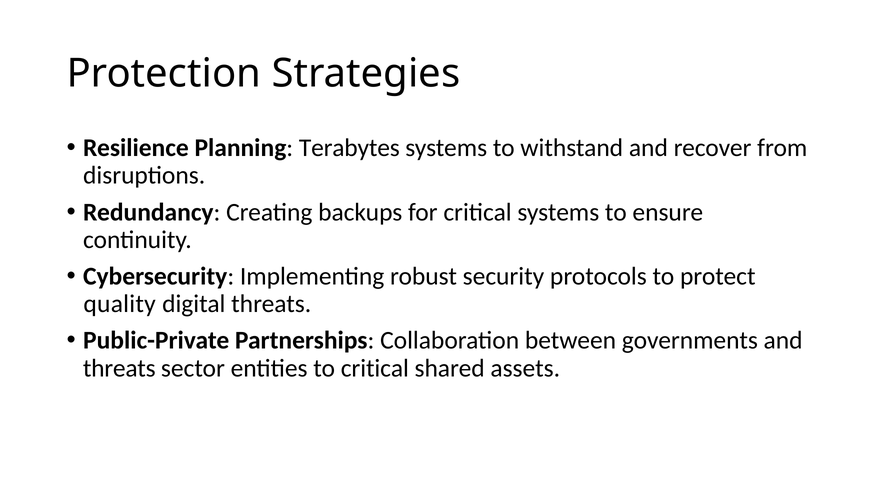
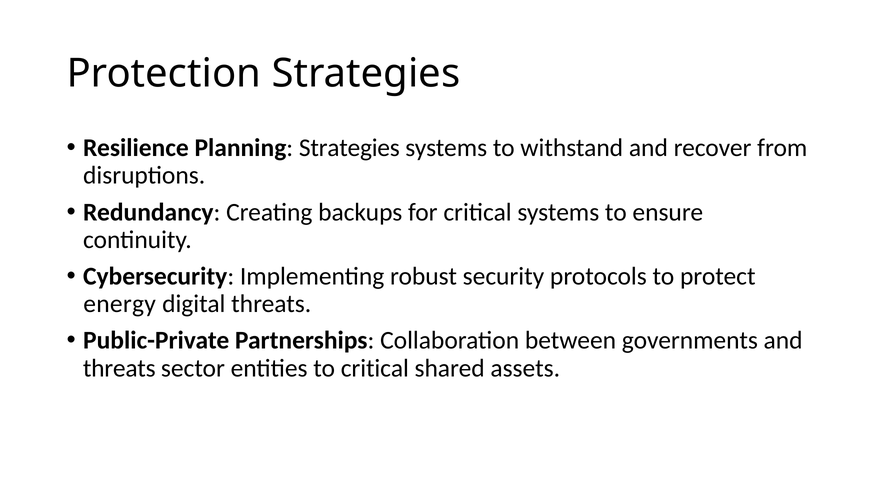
Planning Terabytes: Terabytes -> Strategies (349, 148)
quality: quality -> energy (120, 304)
